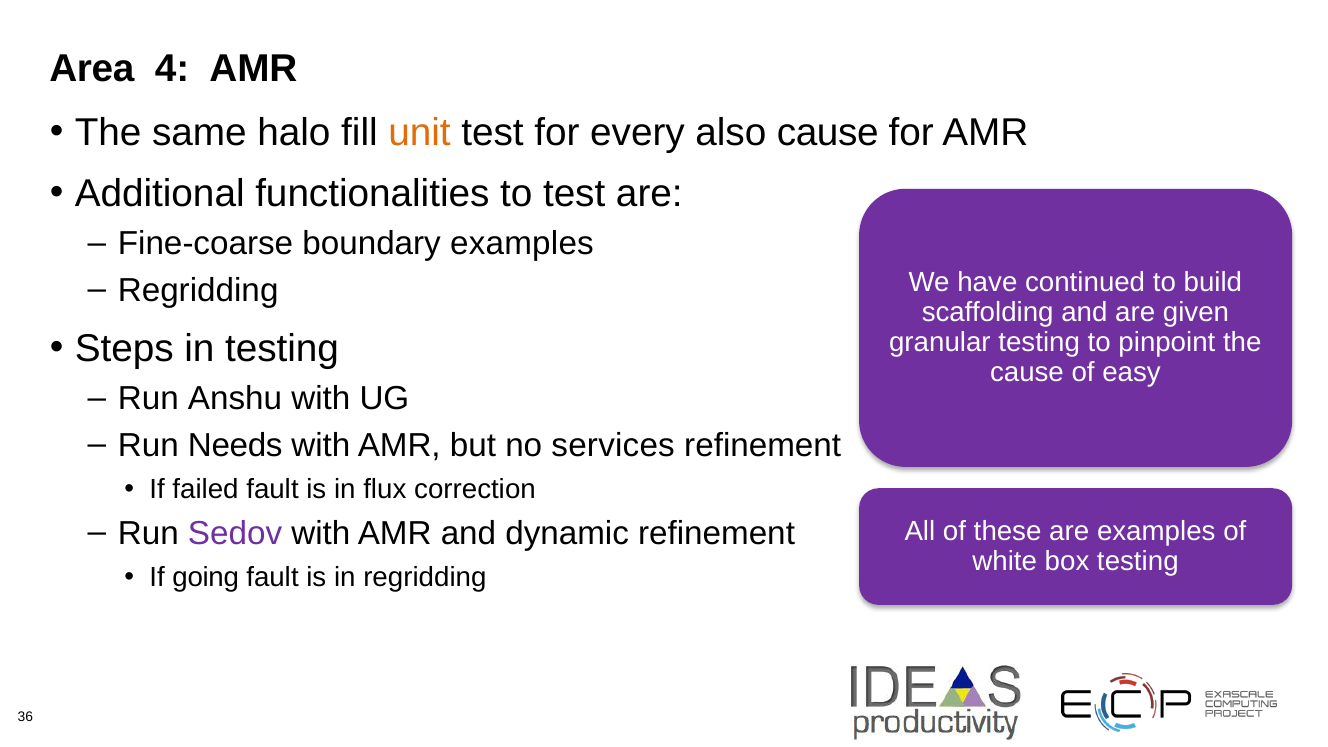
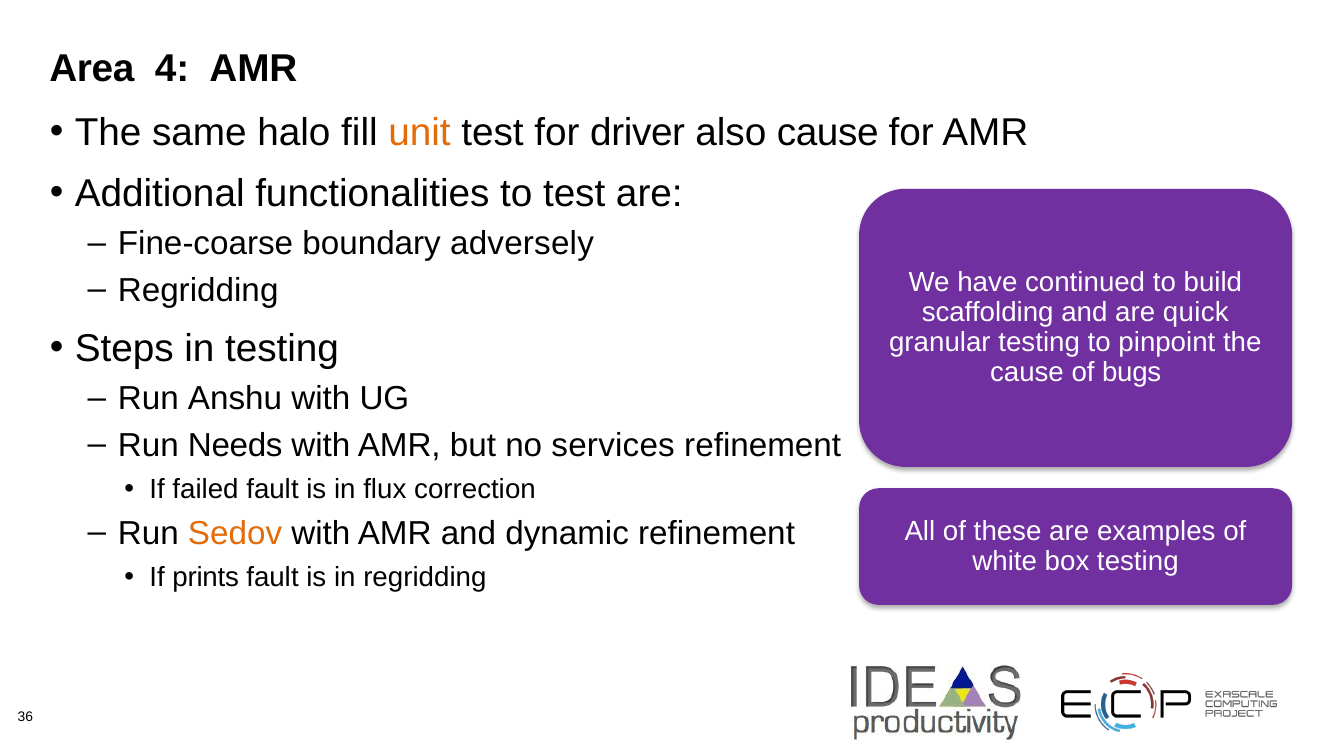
every: every -> driver (638, 132)
boundary examples: examples -> adversely (522, 243)
given: given -> quick (1196, 313)
easy: easy -> bugs (1132, 373)
Sedov colour: purple -> orange (235, 533)
going: going -> prints (206, 577)
